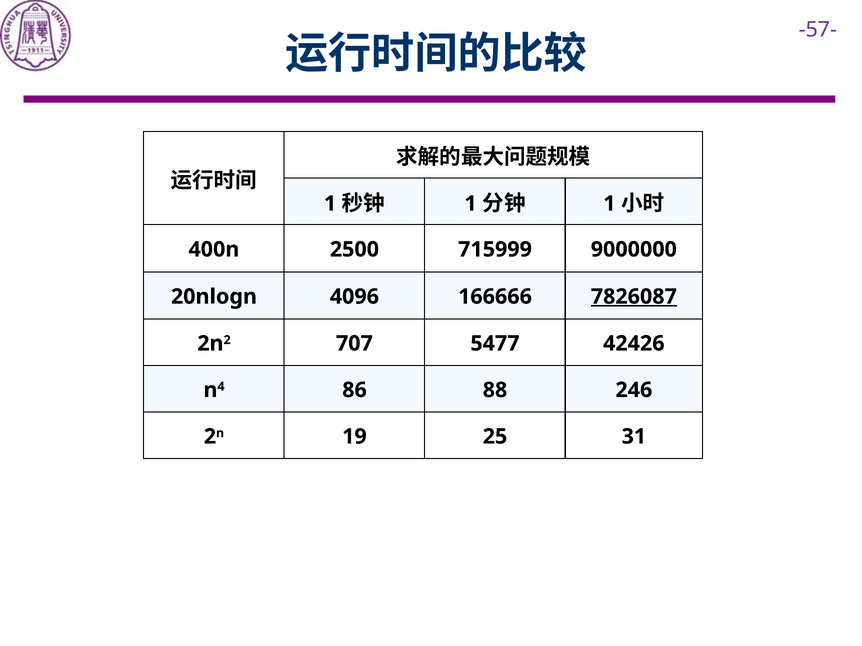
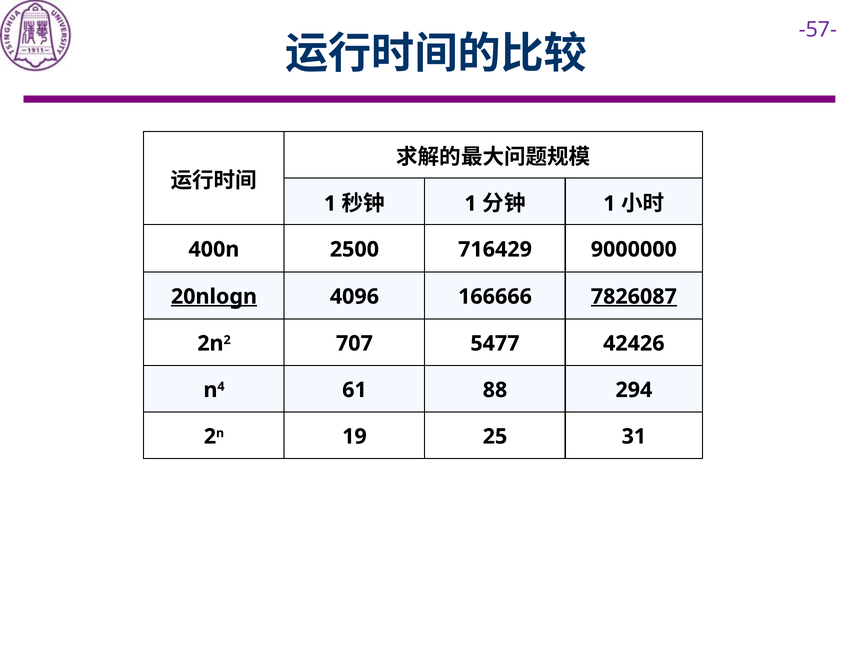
715999: 715999 -> 716429 (495, 250)
20nlogn underline: none -> present (214, 297)
86: 86 -> 61 (354, 390)
246: 246 -> 294 (634, 390)
